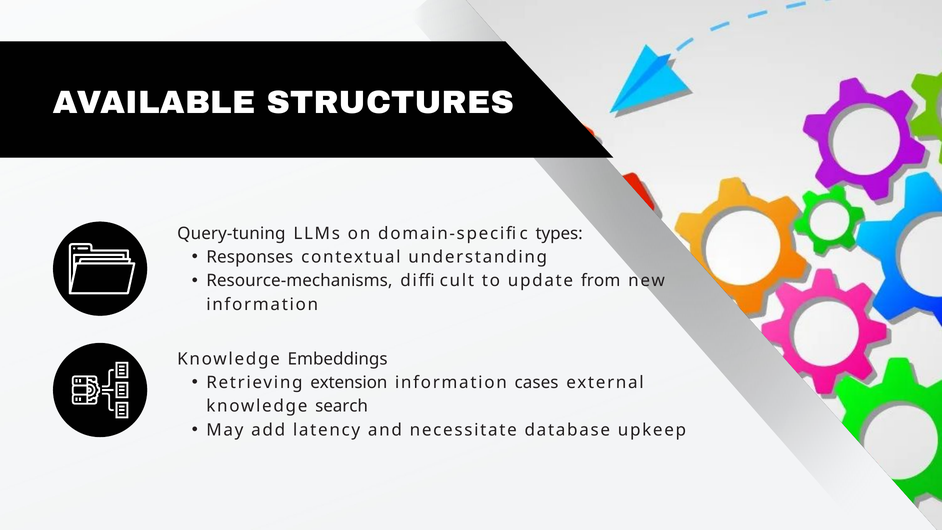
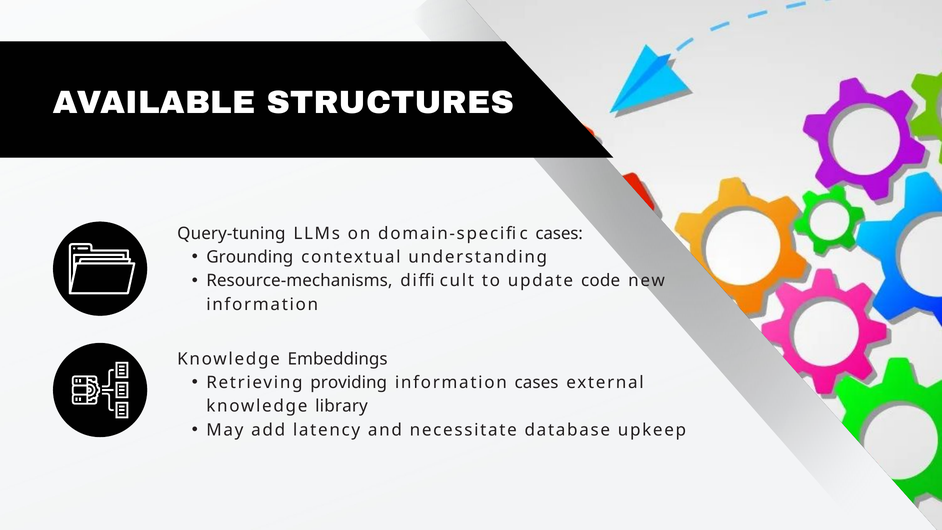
domain-specific types: types -> cases (559, 234)
Responses: Responses -> Grounding (250, 257)
from: from -> code (601, 281)
extension: extension -> providing (349, 383)
search: search -> library (341, 406)
